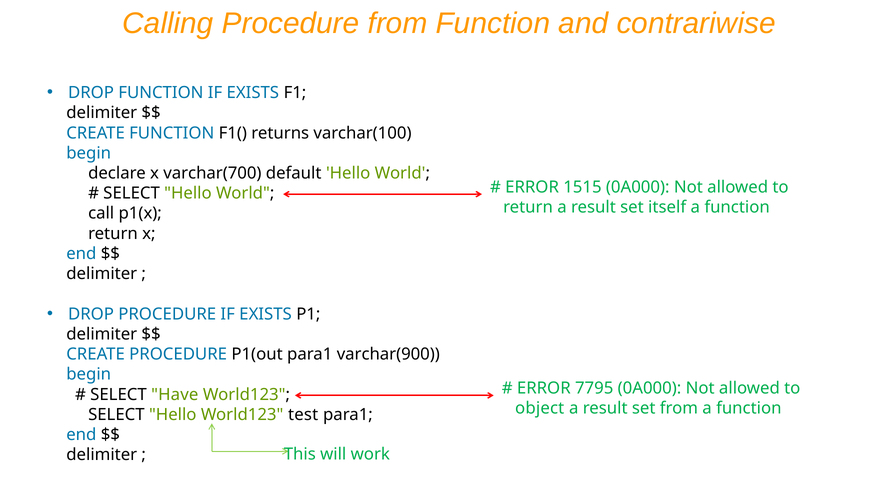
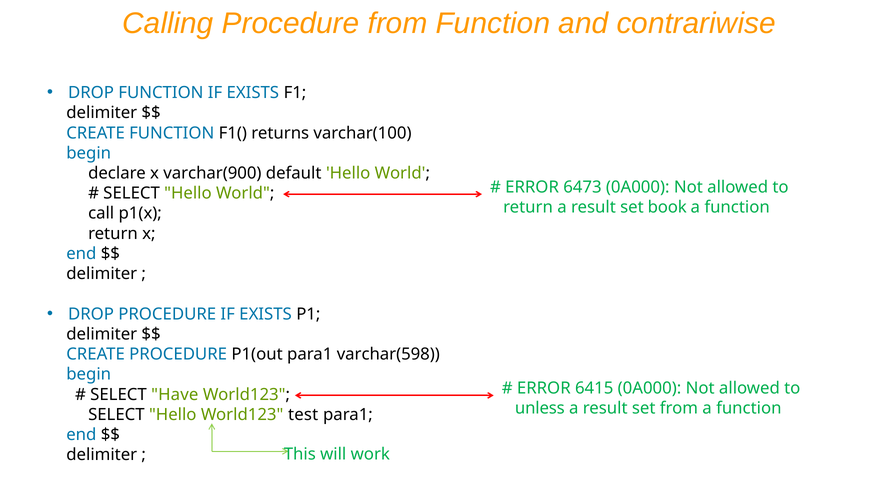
varchar(700: varchar(700 -> varchar(900 (212, 173)
1515: 1515 -> 6473 (582, 187)
itself: itself -> book (667, 207)
varchar(900: varchar(900 -> varchar(598 (388, 355)
7795: 7795 -> 6415 (594, 389)
object: object -> unless (540, 409)
